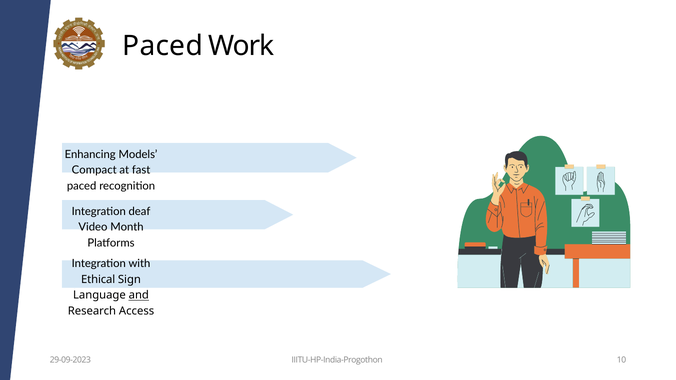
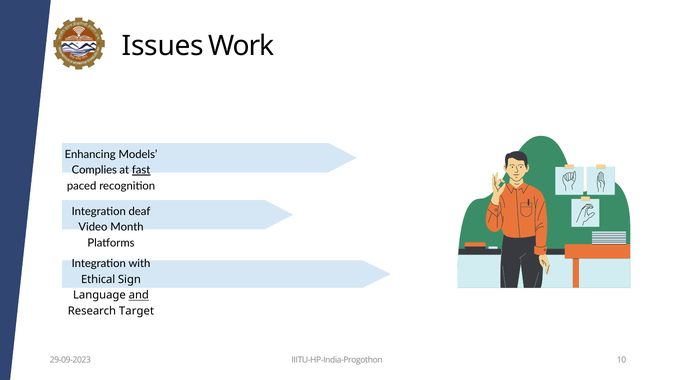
Paced: Paced -> Issues (163, 46)
Compact: Compact -> Complies (94, 170)
fast underline: none -> present (141, 170)
Access: Access -> Target (137, 311)
